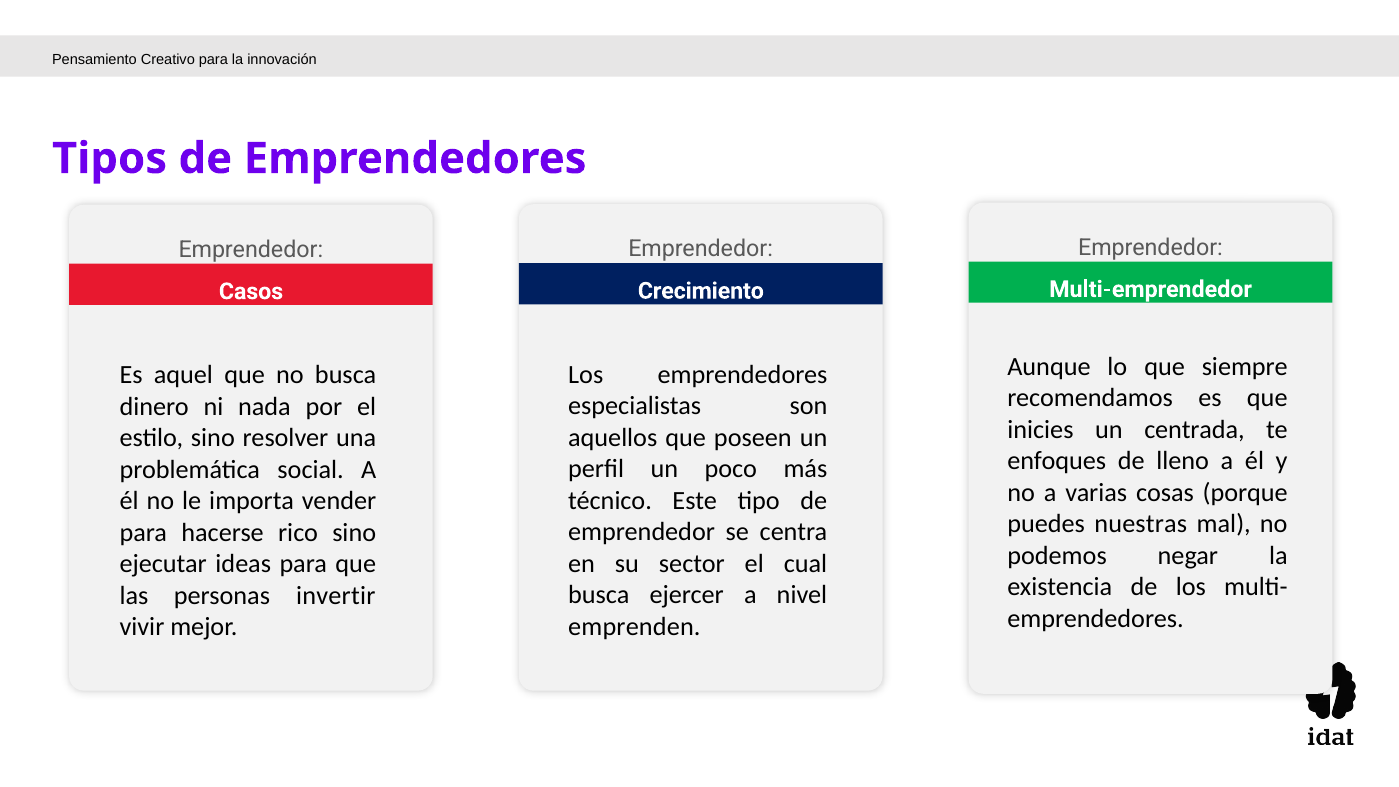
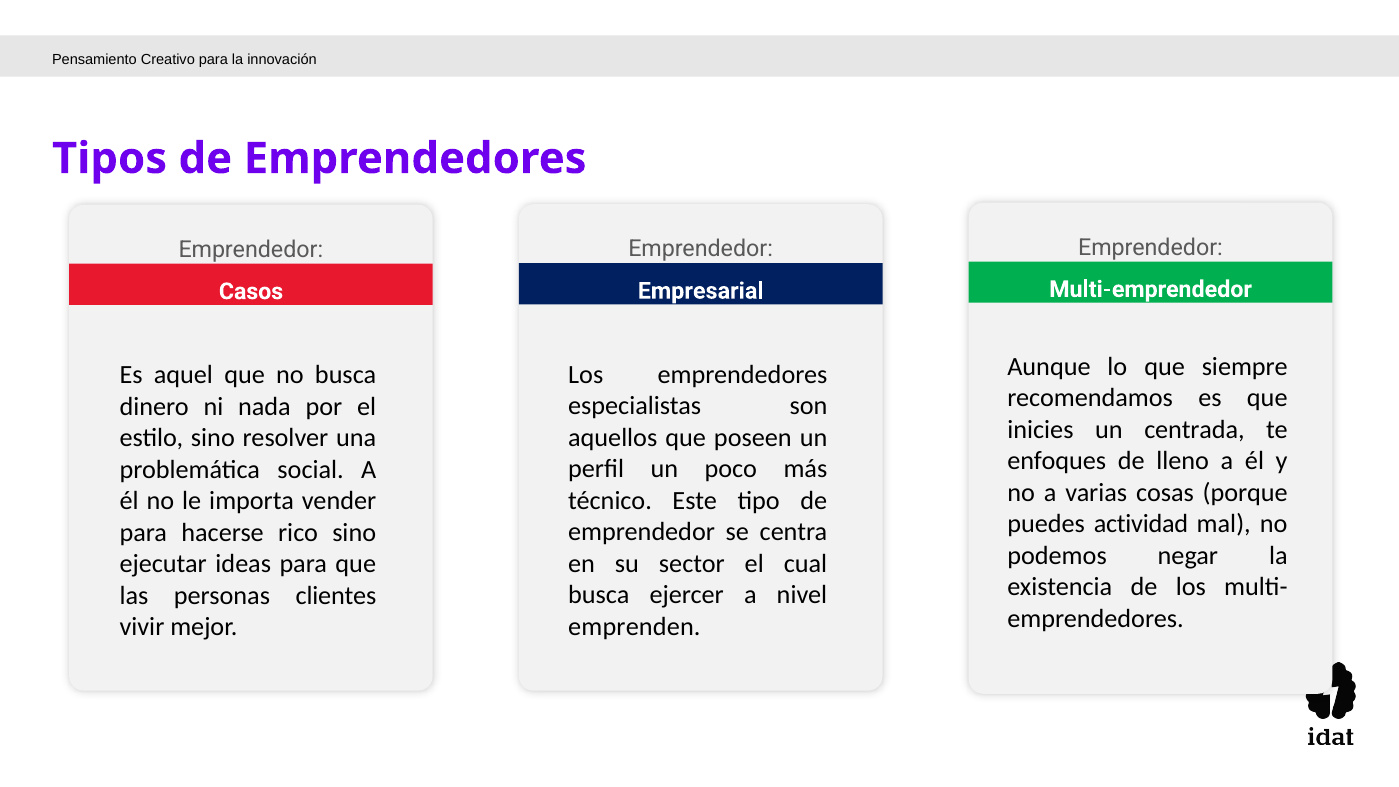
Crecimiento: Crecimiento -> Empresarial (701, 291)
nuestras: nuestras -> actividad (1141, 524)
invertir: invertir -> clientes (336, 595)
